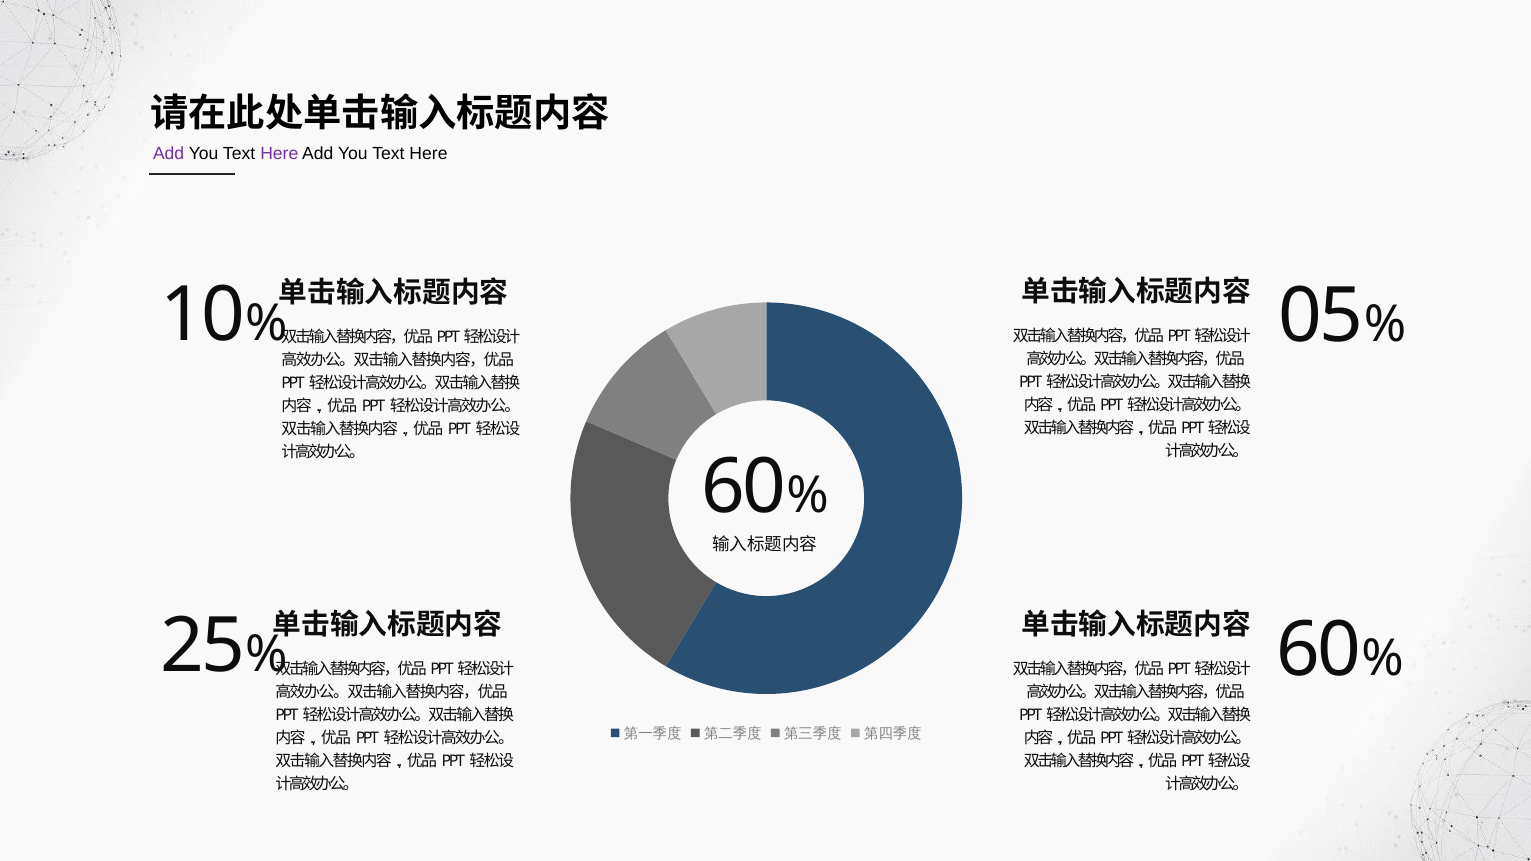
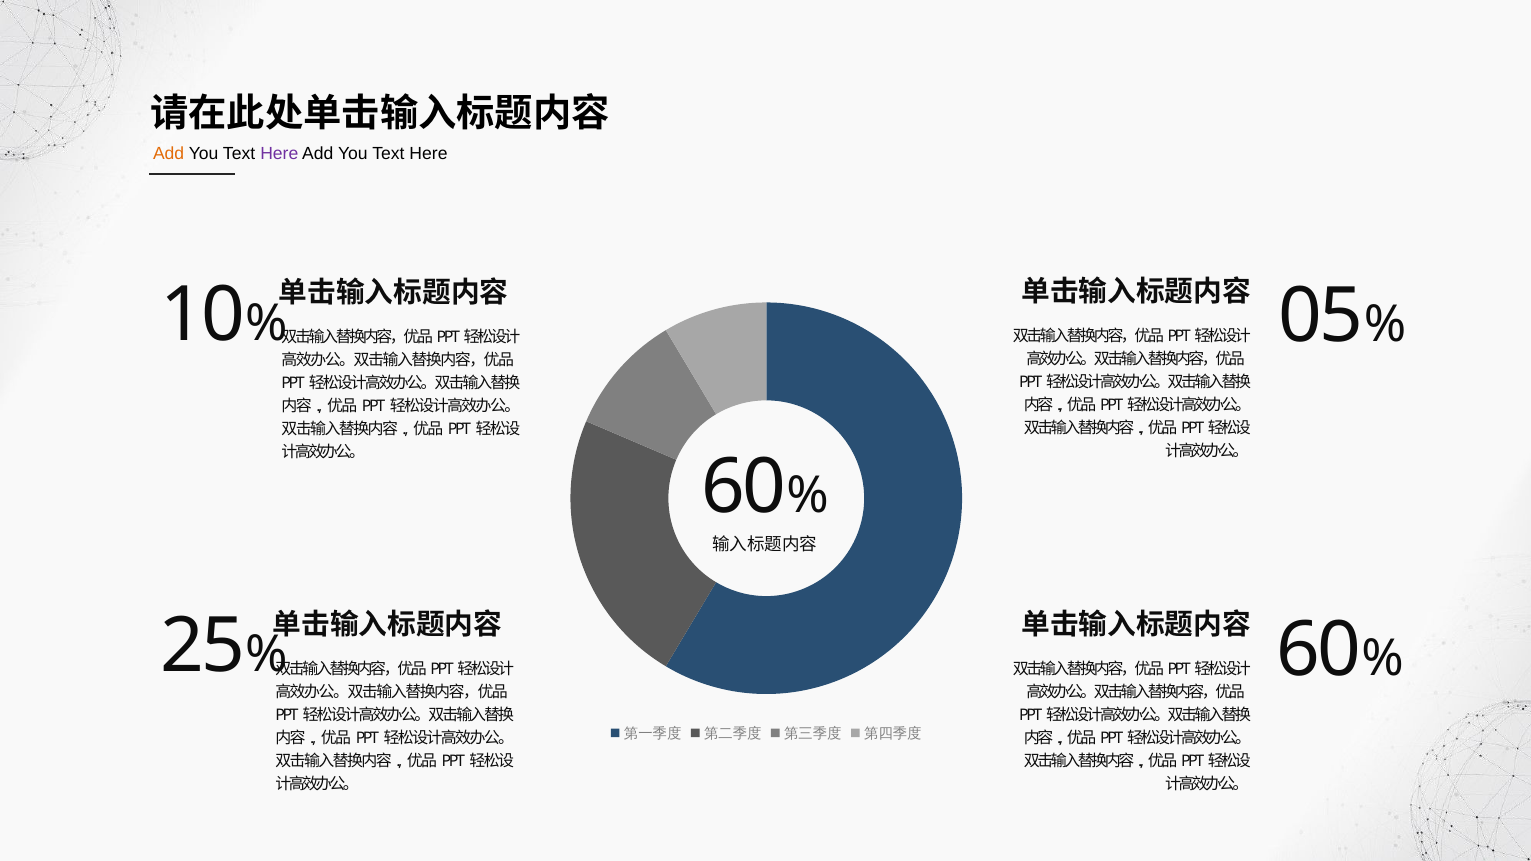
Add colour: purple -> orange (169, 154)
